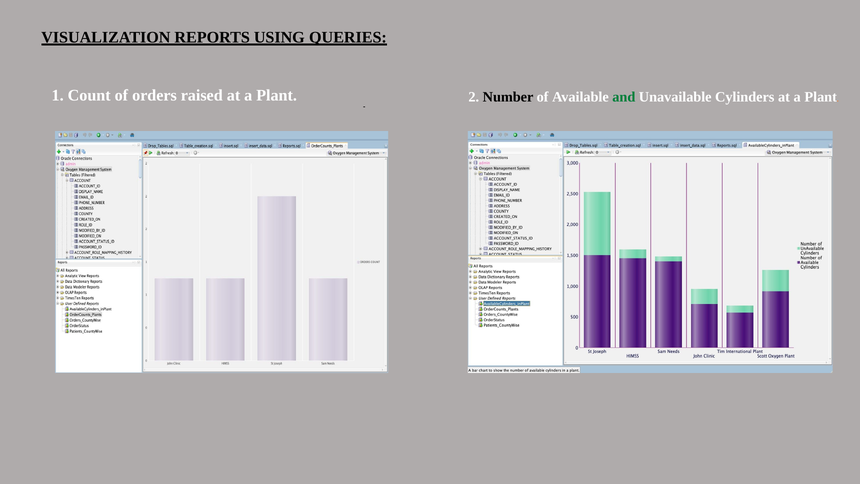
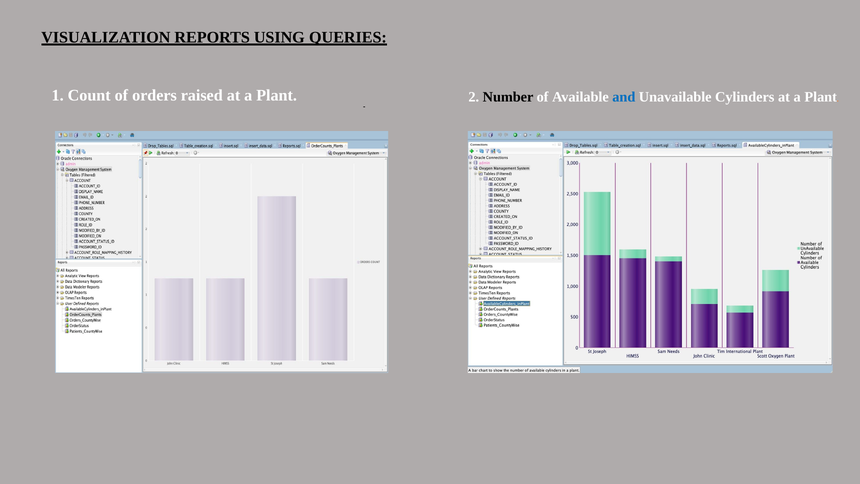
and colour: green -> blue (624, 97)
